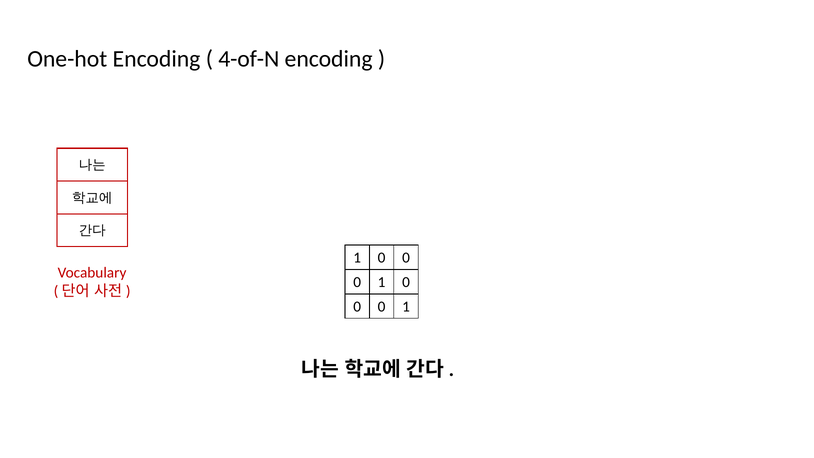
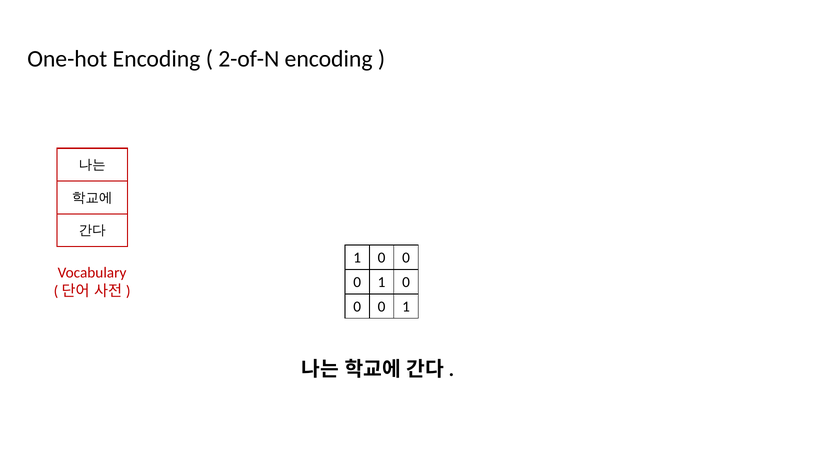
4-of-N: 4-of-N -> 2-of-N (249, 59)
